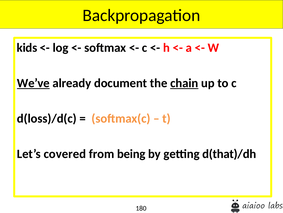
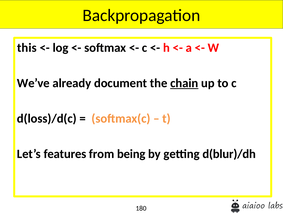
kids: kids -> this (27, 48)
We’ve underline: present -> none (33, 83)
covered: covered -> features (65, 153)
d(that)/dh: d(that)/dh -> d(blur)/dh (229, 153)
